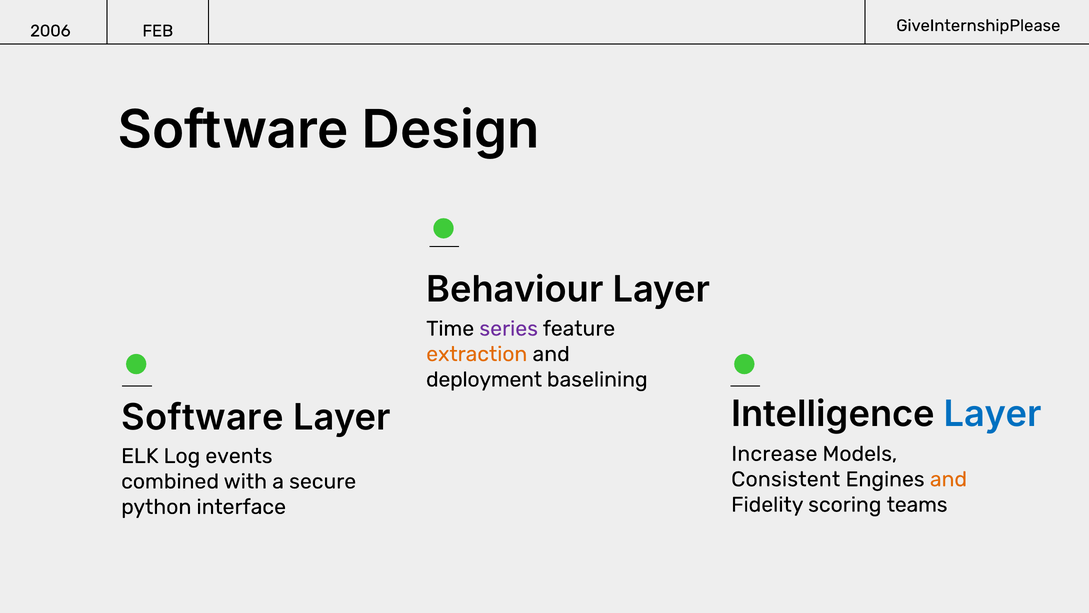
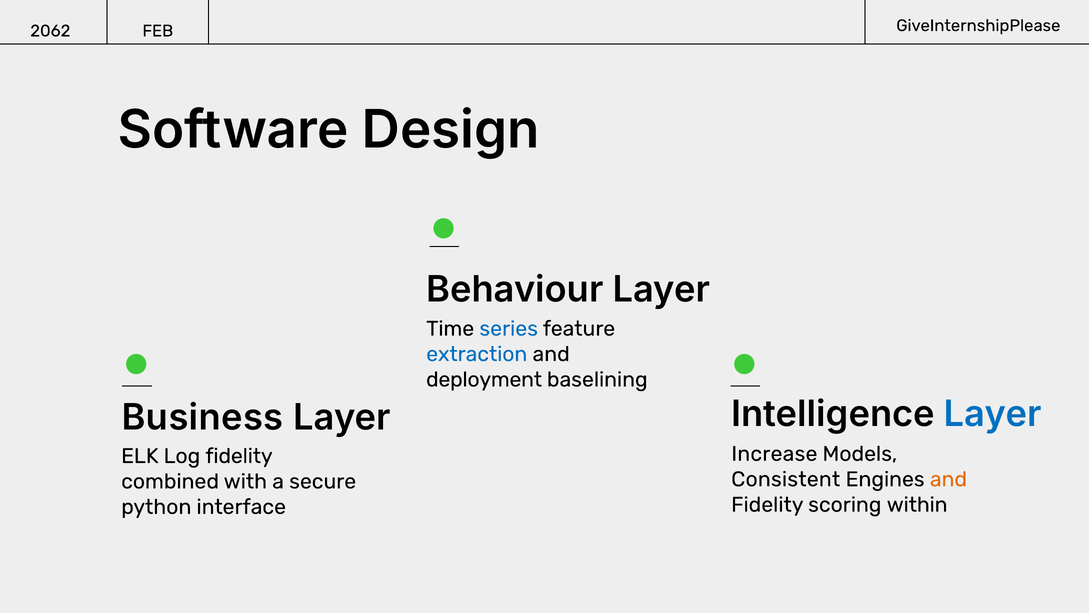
2006: 2006 -> 2062 (50, 31)
series colour: purple -> blue (509, 328)
extraction colour: orange -> blue (477, 354)
Software: Software -> Business (202, 417)
Log events: events -> fidelity (239, 456)
teams: teams -> within (917, 504)
